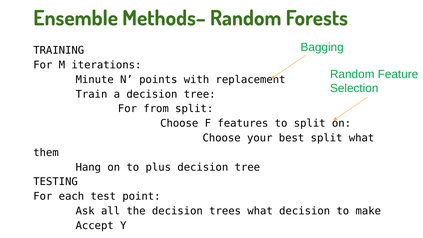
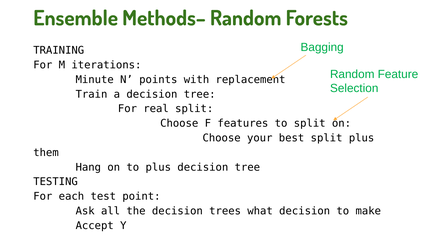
from: from -> real (156, 109)
split what: what -> plus (362, 138)
